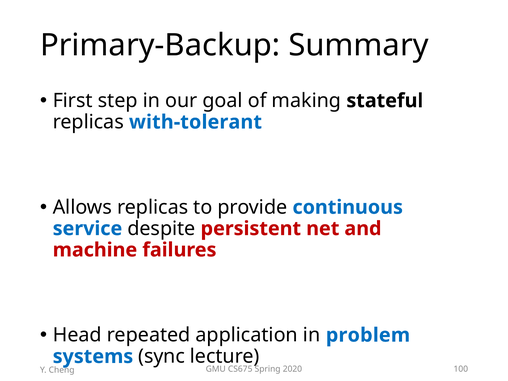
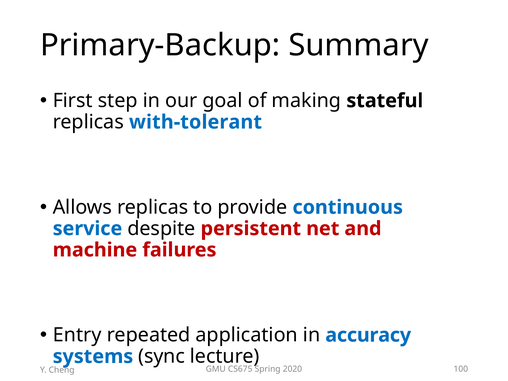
Head: Head -> Entry (77, 335)
problem: problem -> accuracy (368, 335)
